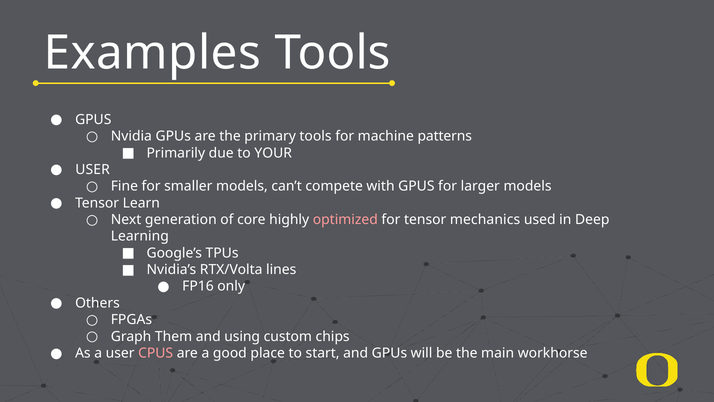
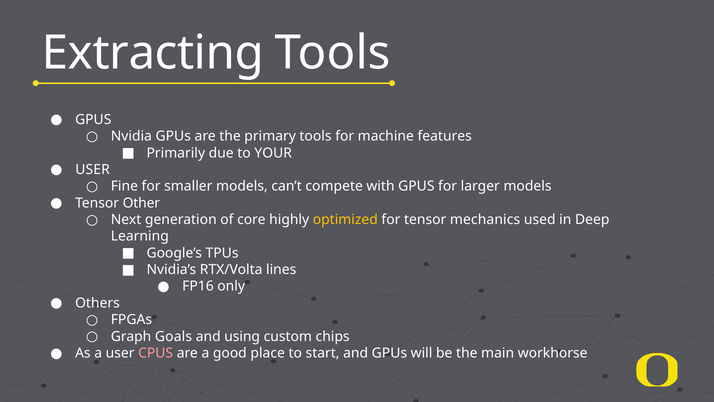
Examples: Examples -> Extracting (153, 53)
patterns: patterns -> features (445, 136)
Learn: Learn -> Other (141, 203)
optimized colour: pink -> yellow (345, 219)
Them: Them -> Goals (174, 336)
